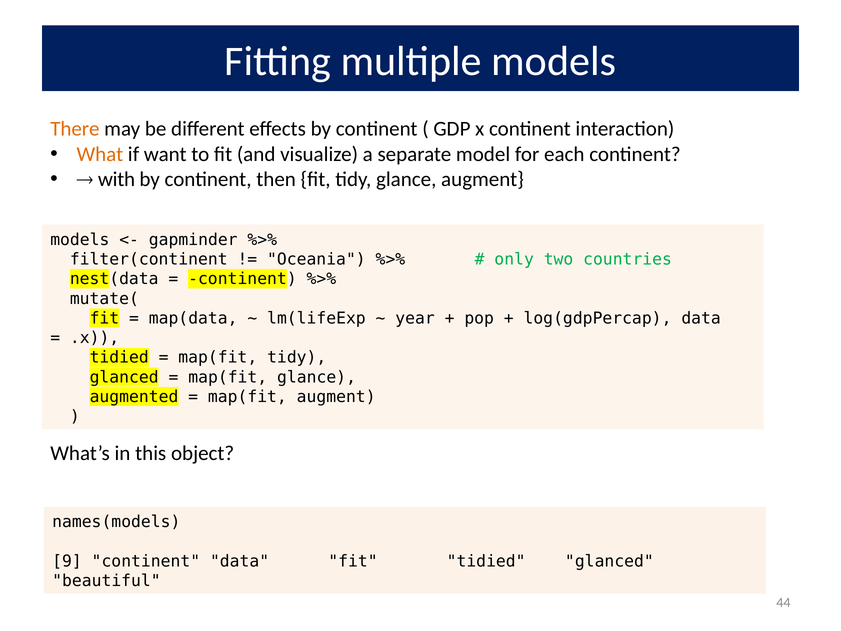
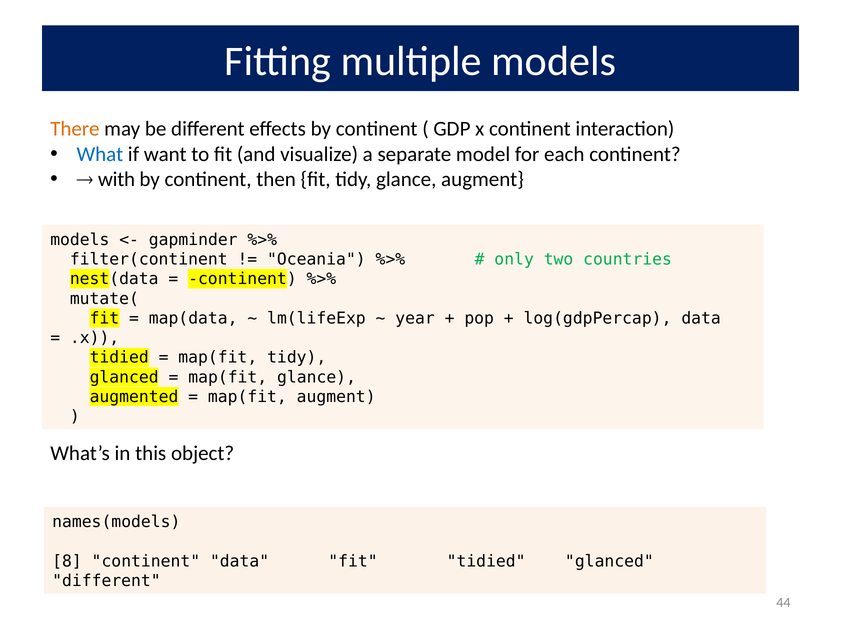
What colour: orange -> blue (100, 154)
9: 9 -> 8 (67, 561)
beautiful: beautiful -> different (106, 581)
